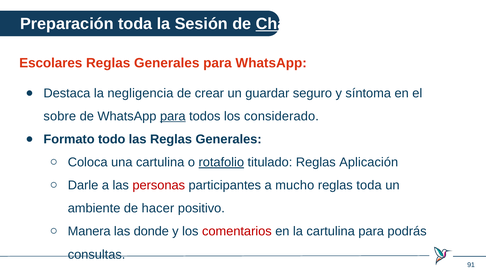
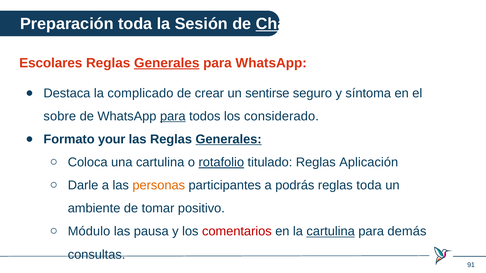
Generales underline: none -> present (167, 63)
negligencia: negligencia -> complicado (140, 93)
guardar: guardar -> sentirse (267, 93)
todo: todo -> your (112, 139)
Generales underline: none -> present (229, 139)
personas colour: red -> orange (159, 186)
mucho: mucho -> podrás (295, 186)
hacer: hacer -> tomar (158, 209)
Manera: Manera -> Módulo (89, 232)
donde: donde -> pausa (151, 232)
cartulina underline: none -> present (331, 232)
podrás: podrás -> demás (407, 232)
